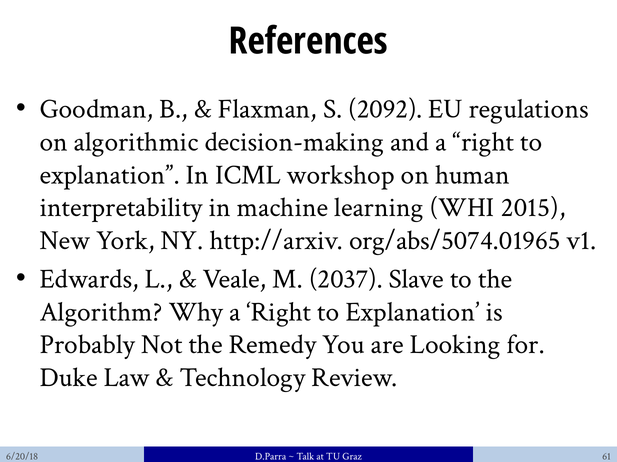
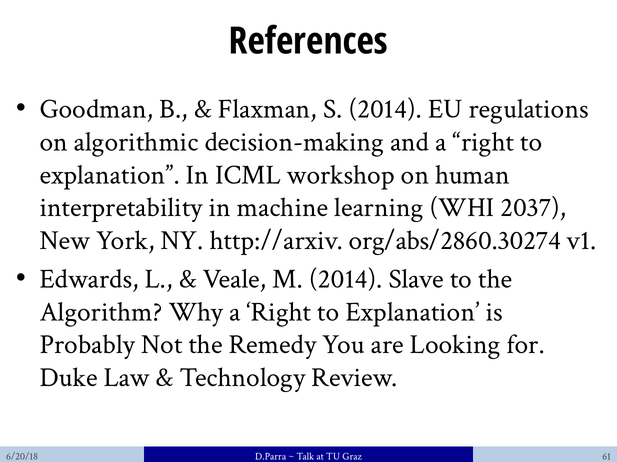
S 2092: 2092 -> 2014 (385, 109)
2015: 2015 -> 2037 (533, 208)
org/abs/5074.01965: org/abs/5074.01965 -> org/abs/2860.30274 (455, 241)
M 2037: 2037 -> 2014 (346, 279)
